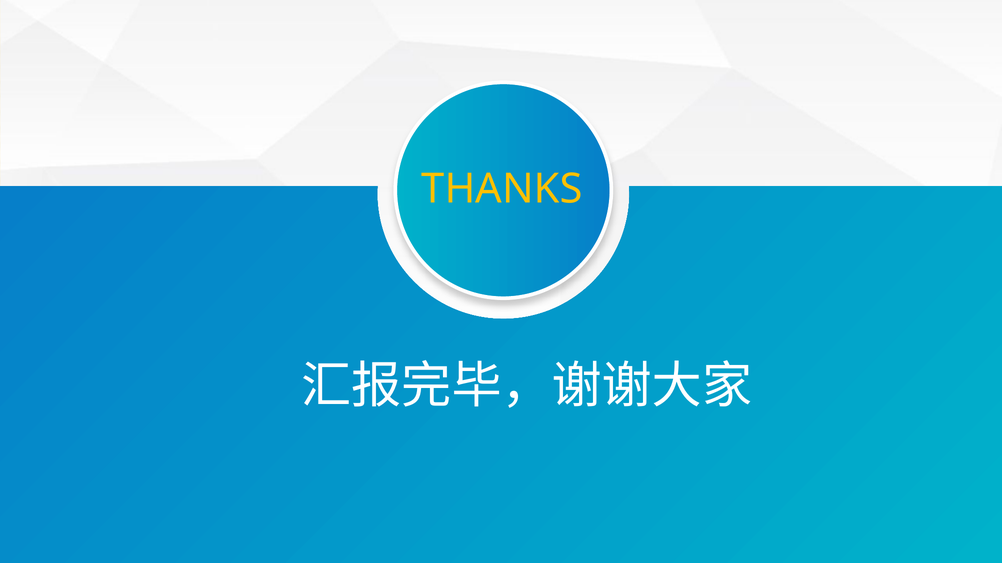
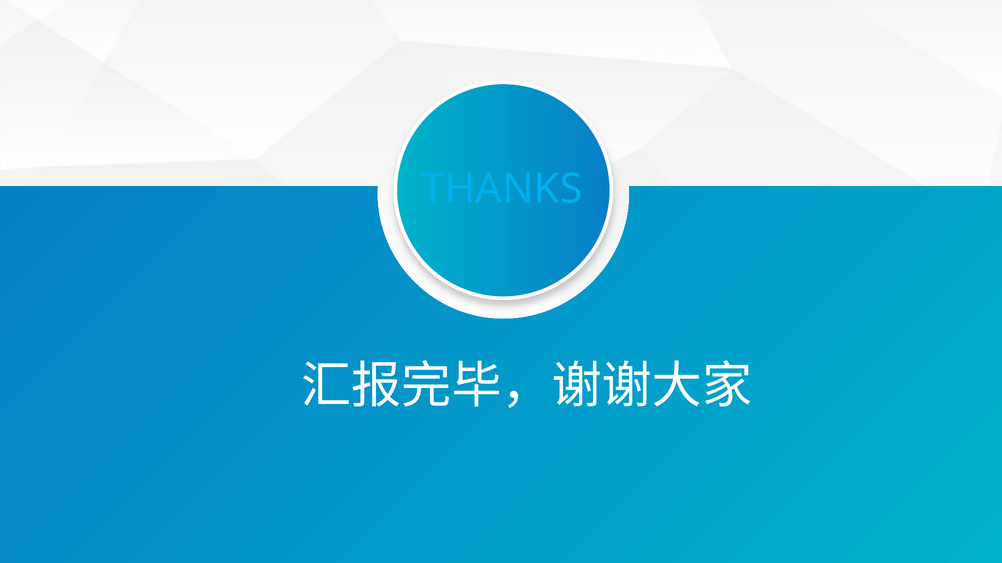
THANKS colour: yellow -> light blue (502, 189)
